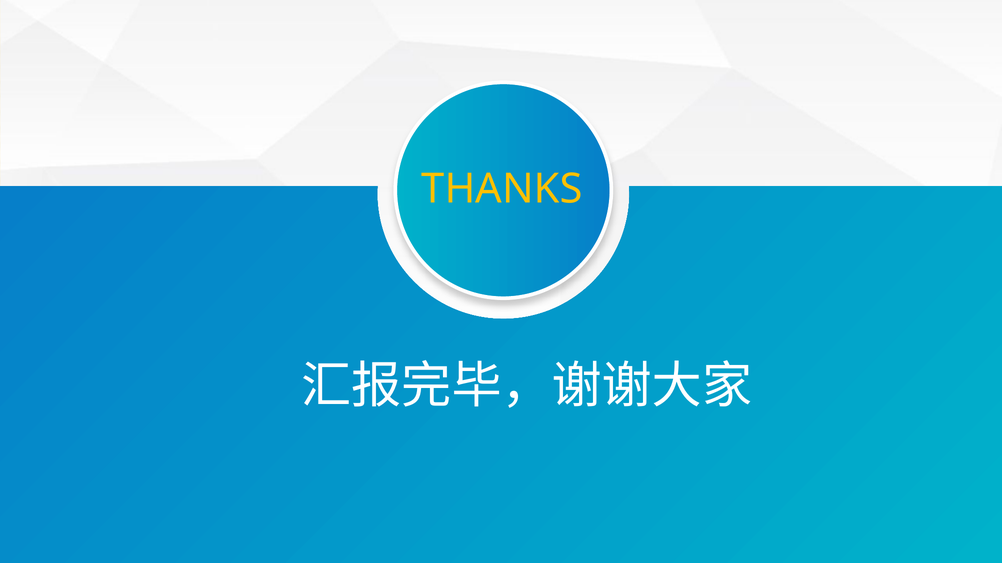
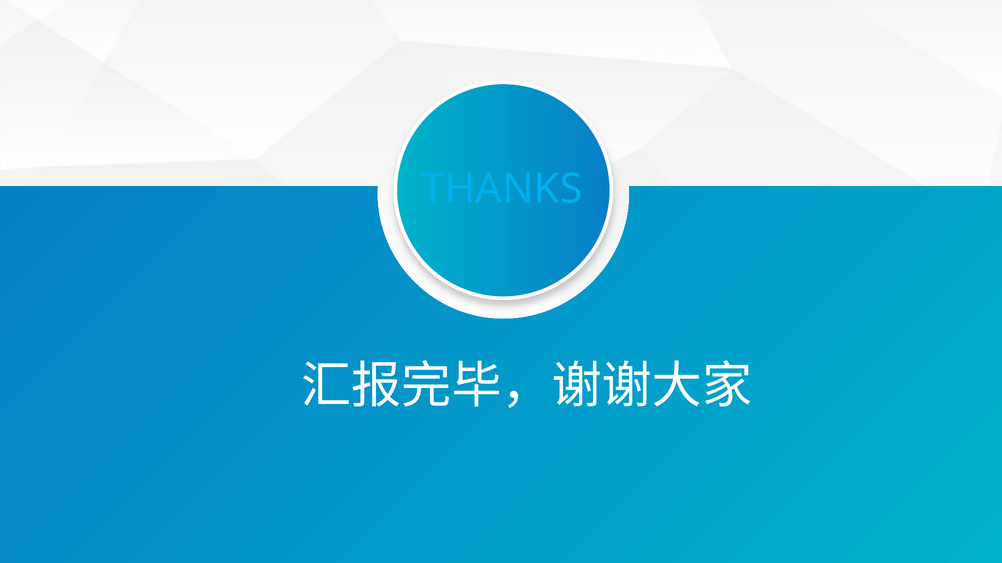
THANKS colour: yellow -> light blue (502, 189)
